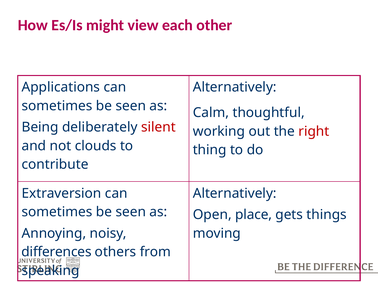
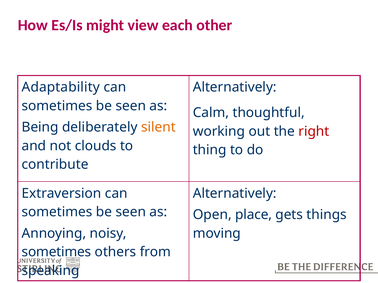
Applications: Applications -> Adaptability (61, 87)
silent colour: red -> orange (158, 127)
differences: differences -> sometimes (56, 252)
